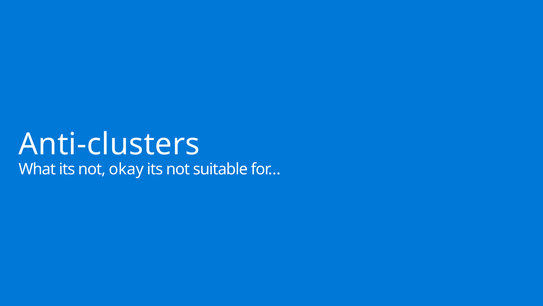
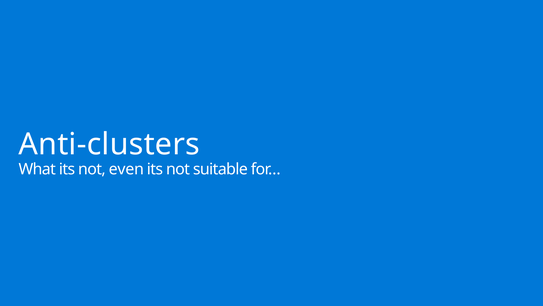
okay: okay -> even (126, 169)
